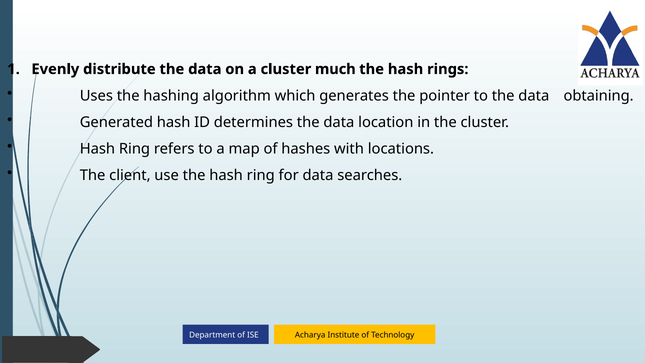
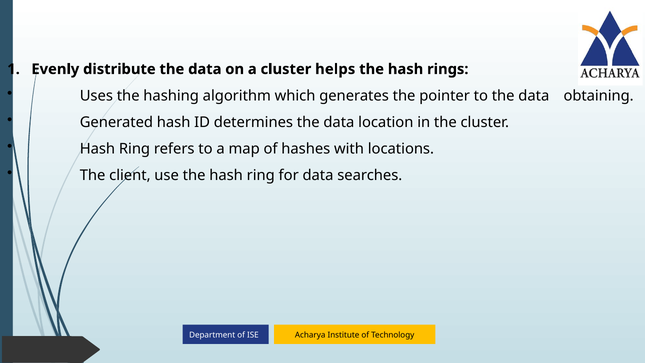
much: much -> helps (335, 69)
